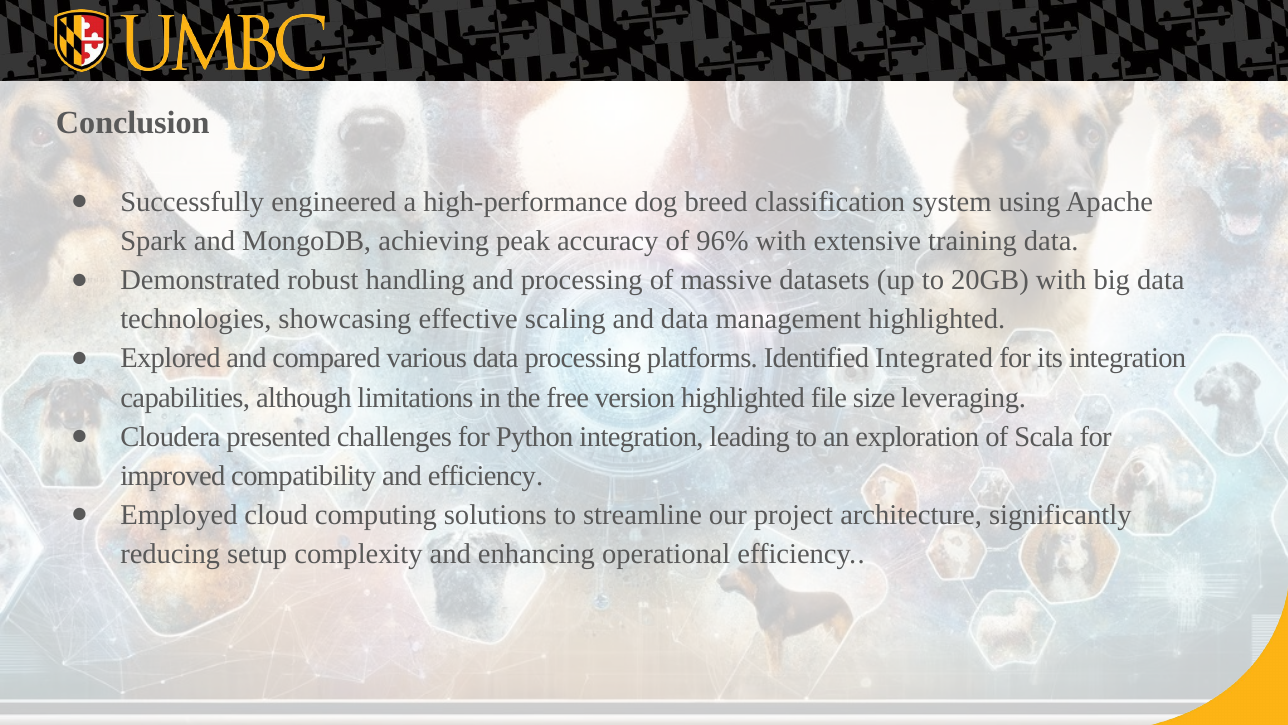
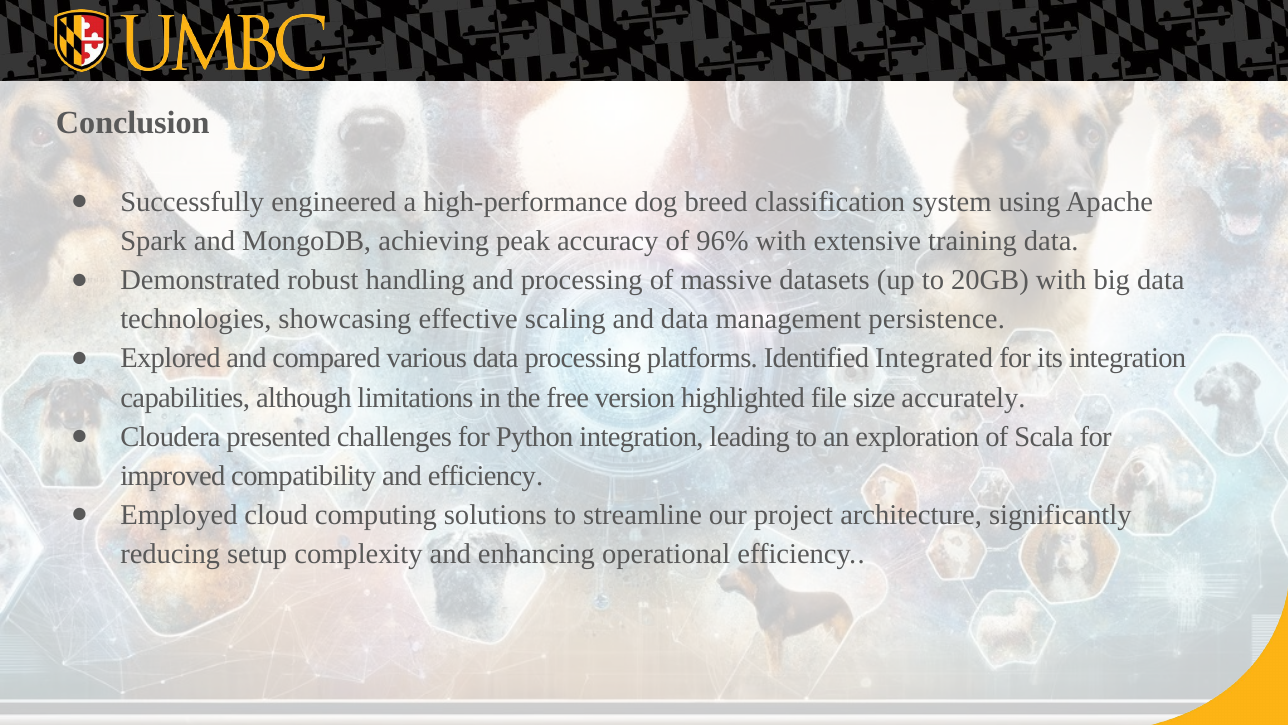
management highlighted: highlighted -> persistence (937, 319)
leveraging: leveraging -> accurately (963, 397)
